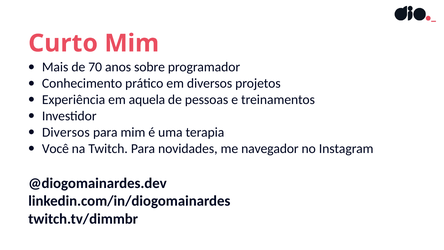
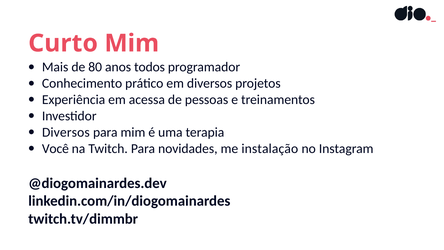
70: 70 -> 80 (95, 67)
sobre: sobre -> todos (150, 67)
aquela: aquela -> acessa (147, 100)
navegador: navegador -> instalação (270, 148)
